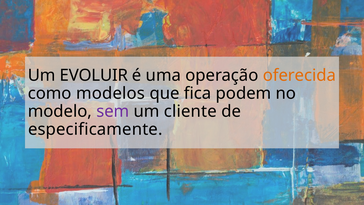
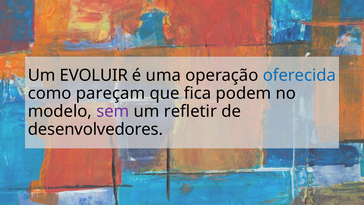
oferecida colour: orange -> blue (299, 75)
modelos: modelos -> pareçam (111, 93)
cliente: cliente -> refletir (190, 111)
especificamente: especificamente -> desenvolvedores (95, 129)
